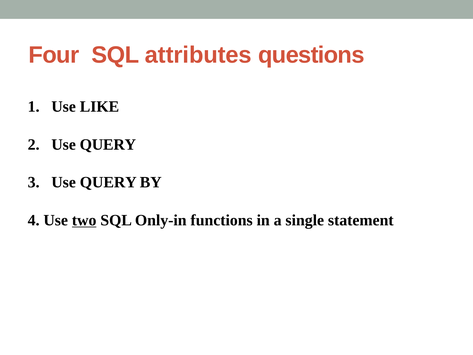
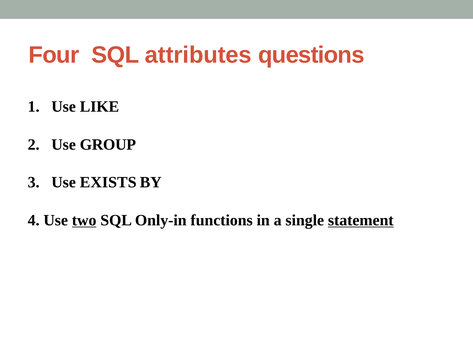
QUERY: QUERY -> GROUP (108, 144)
QUERY: QUERY -> EXISTS (108, 182)
statement underline: none -> present (361, 220)
